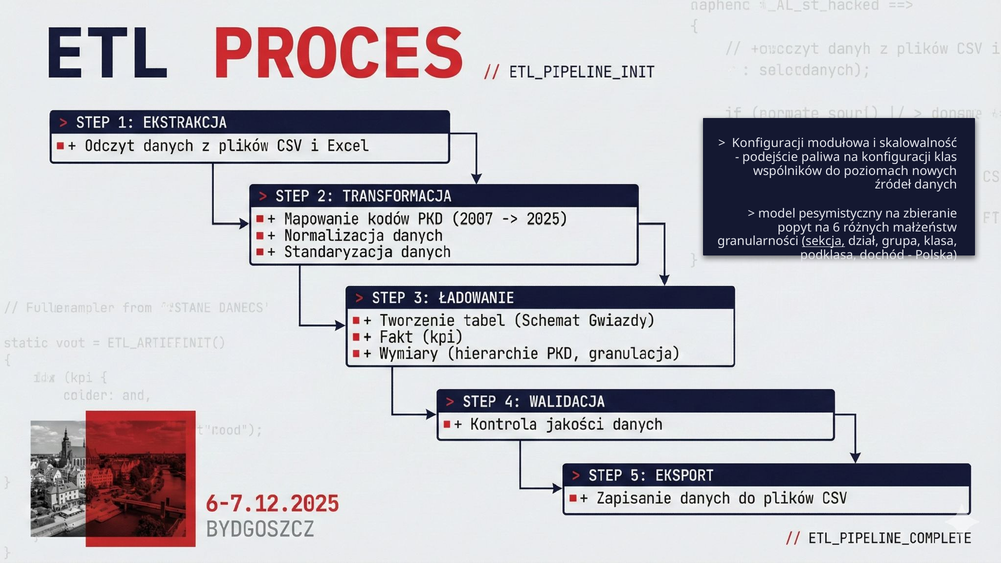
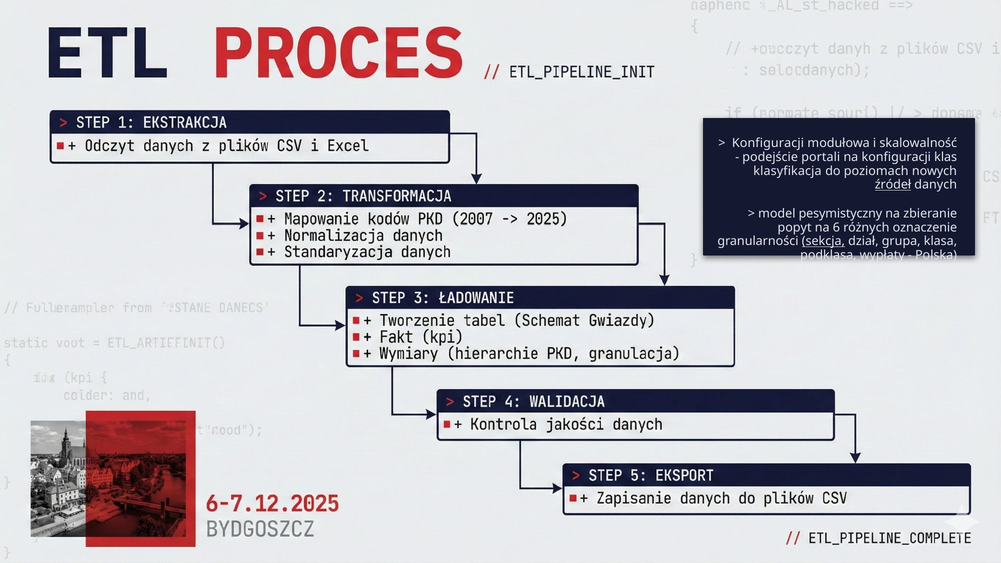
paliwa: paliwa -> portali (821, 157)
wspólników: wspólników -> klasyfikacja (787, 171)
źródeł underline: none -> present (893, 185)
małżeństw: małżeństw -> oznaczenie (925, 228)
dochód: dochód -> wypłaty (882, 255)
